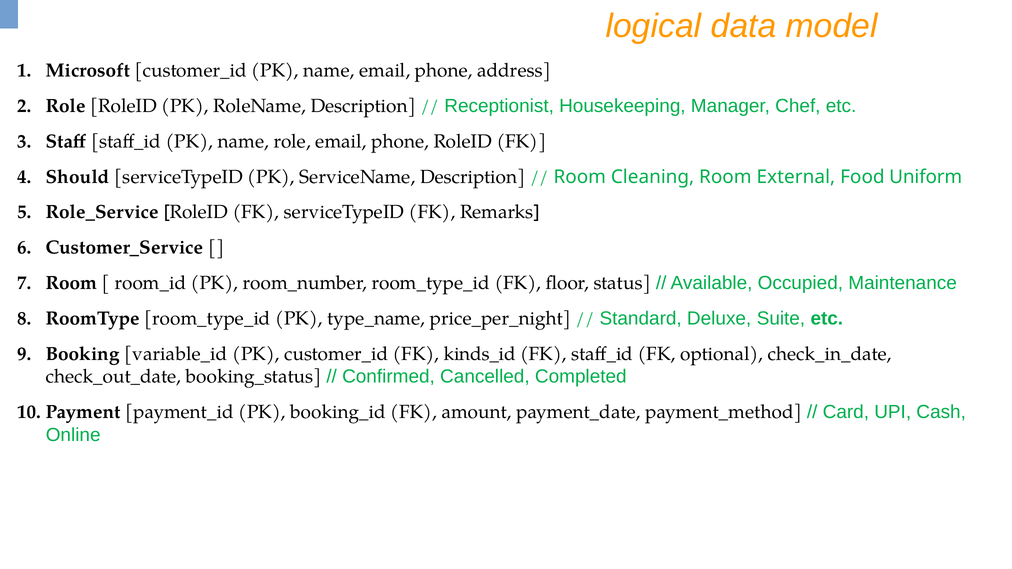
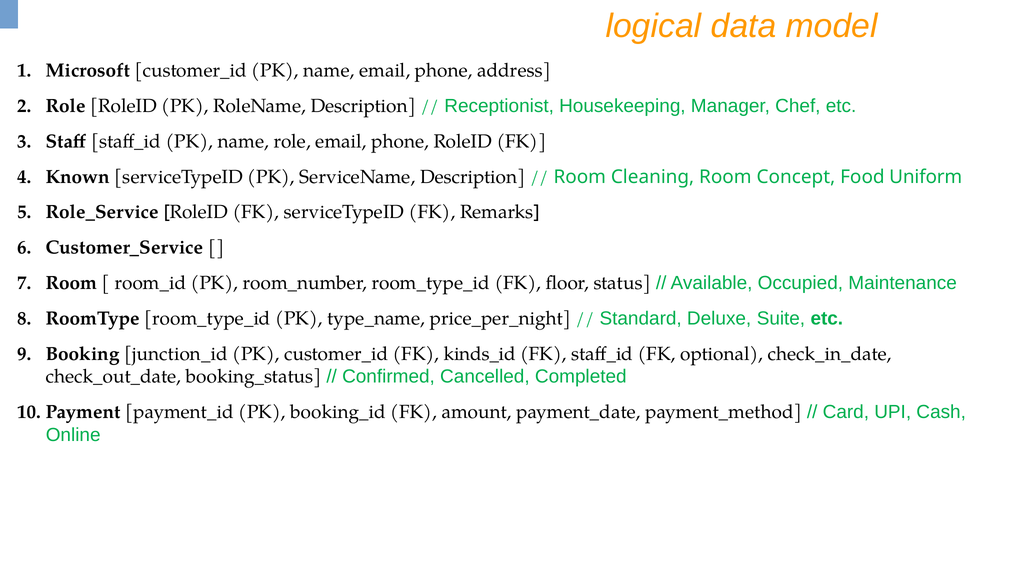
Should: Should -> Known (78, 177)
External: External -> Concept (796, 177)
variable_id: variable_id -> junction_id (176, 354)
